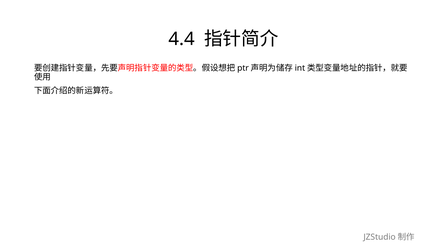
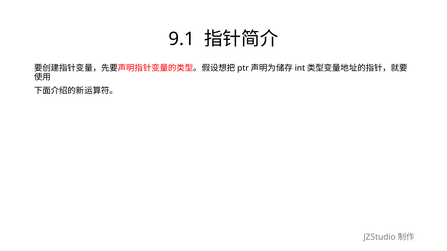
4.4: 4.4 -> 9.1 (182, 39)
